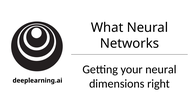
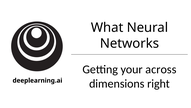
your neural: neural -> across (161, 69)
